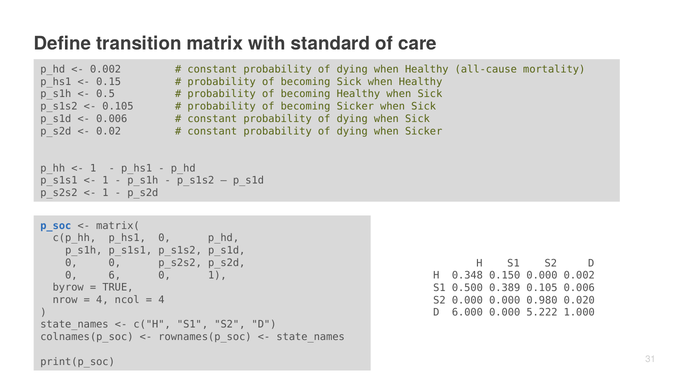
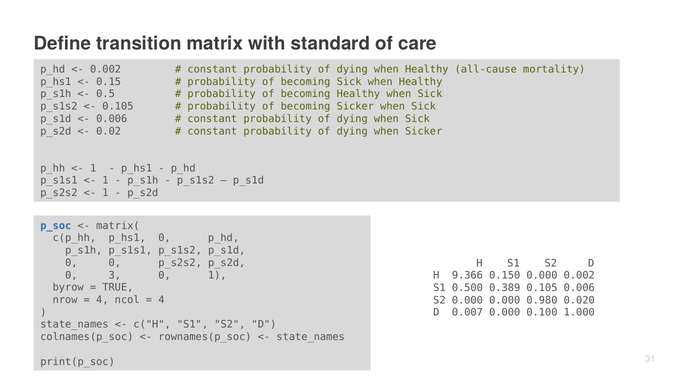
6: 6 -> 3 (115, 275)
0.348: 0.348 -> 9.366 (467, 276)
6.000: 6.000 -> 0.007 (467, 313)
5.222: 5.222 -> 0.100 (542, 313)
